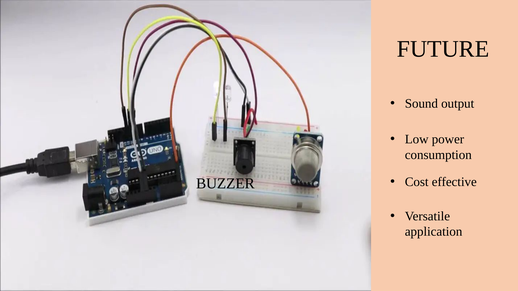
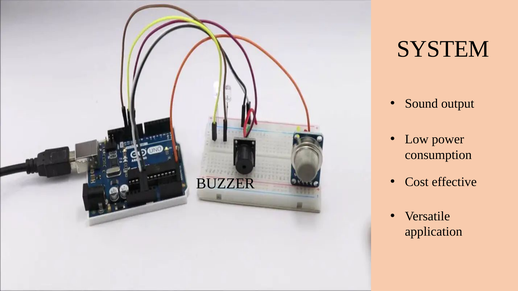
FUTURE: FUTURE -> SYSTEM (443, 49)
